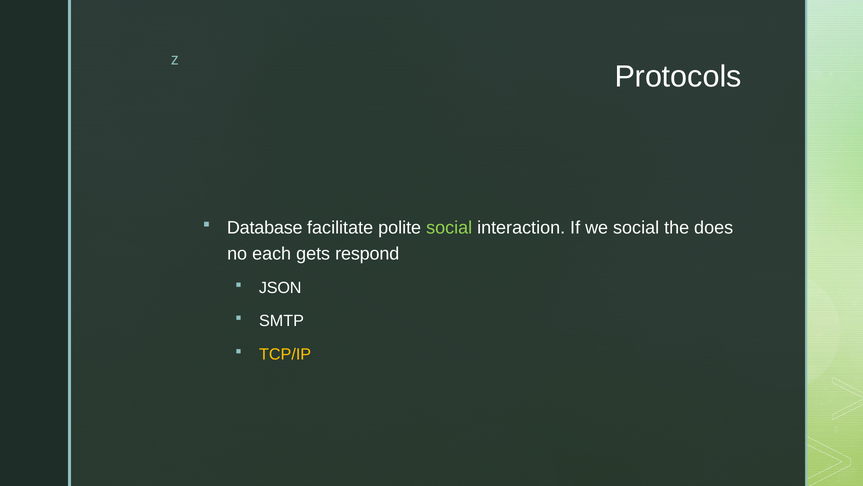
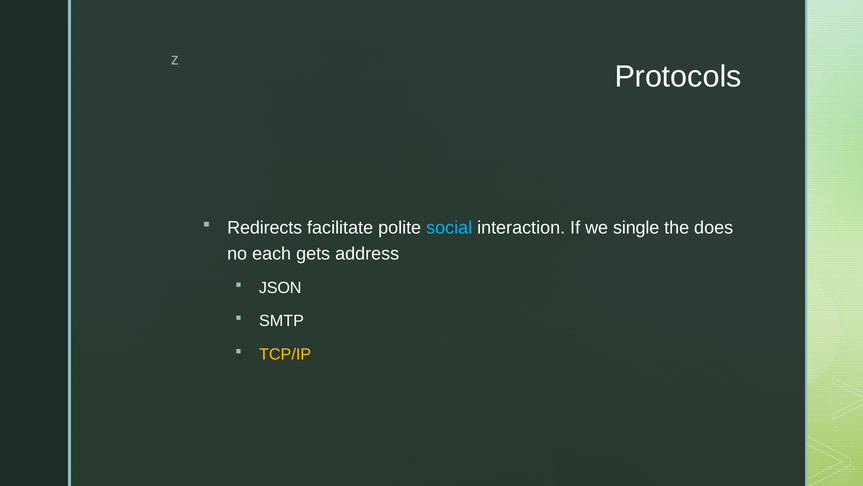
Database: Database -> Redirects (265, 227)
social colour: light green -> light blue (449, 227)
we social: social -> single (636, 227)
respond: respond -> address (367, 253)
